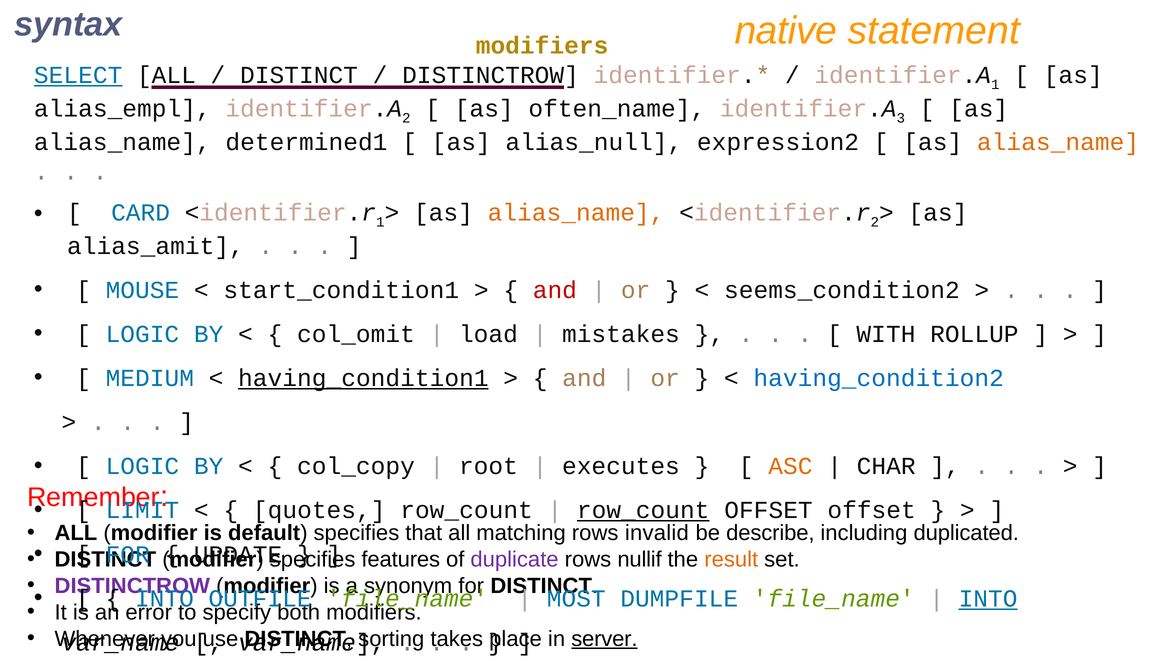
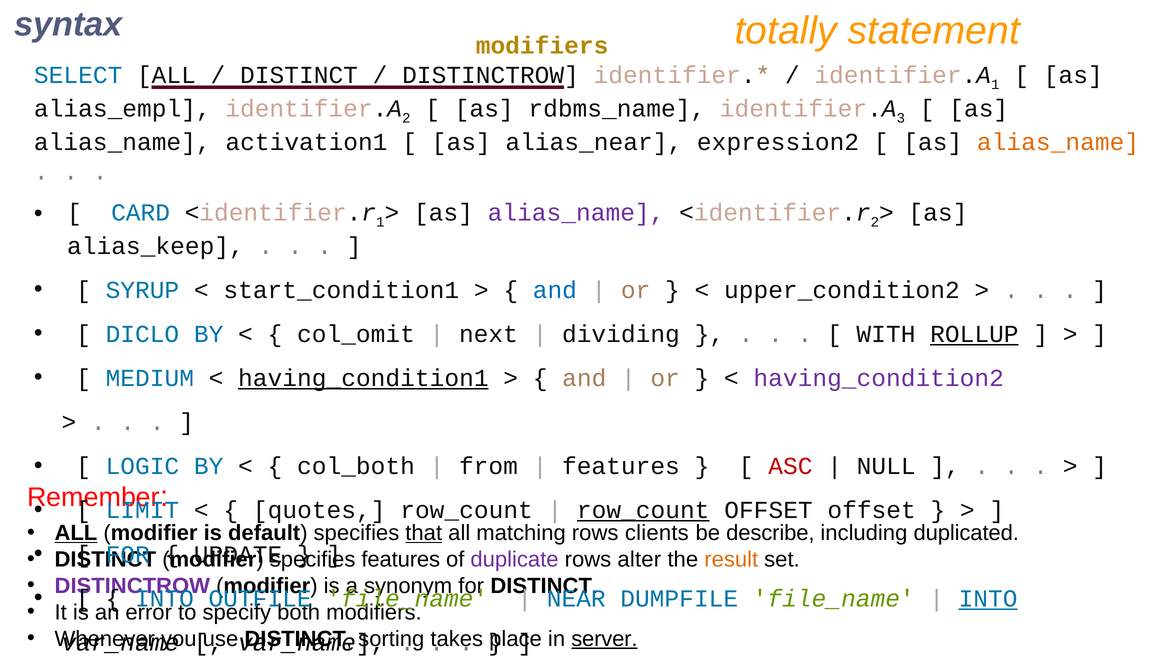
native: native -> totally (786, 31)
SELECT underline: present -> none (78, 75)
often_name: often_name -> rdbms_name (617, 109)
determined1: determined1 -> activation1 (306, 142)
alias_null: alias_null -> alias_near (594, 142)
alias_name colour: orange -> purple (576, 213)
alias_amit: alias_amit -> alias_keep (155, 246)
MOUSE: MOUSE -> SYRUP (142, 290)
and colour: red -> blue (555, 290)
seems_condition2: seems_condition2 -> upper_condition2 (842, 290)
LOGIC: LOGIC -> DICLO (142, 334)
load: load -> next (488, 334)
mistakes: mistakes -> dividing (621, 334)
ROLLUP underline: none -> present (974, 334)
having_condition2 colour: blue -> purple (879, 378)
col_copy: col_copy -> col_both (356, 467)
root: root -> from (488, 467)
executes: executes -> features (621, 467)
ASC colour: orange -> red (790, 467)
CHAR: CHAR -> NULL (886, 467)
ALL underline: none -> present (76, 533)
that underline: none -> present (424, 533)
invalid: invalid -> clients (657, 533)
nullif: nullif -> alter (639, 560)
MOST: MOST -> NEAR (576, 599)
